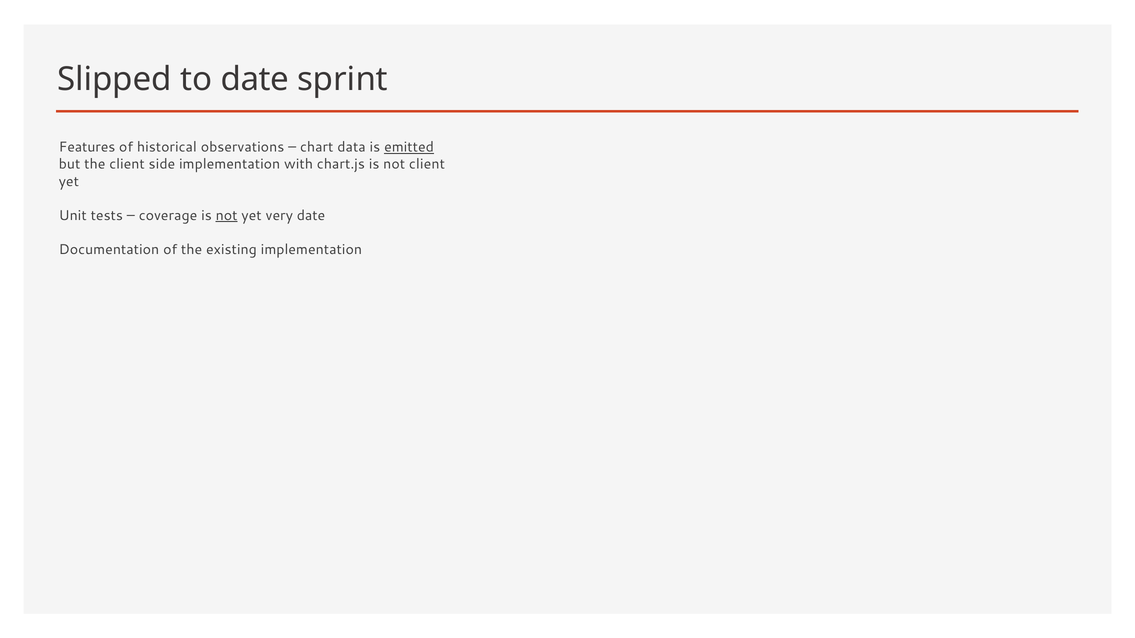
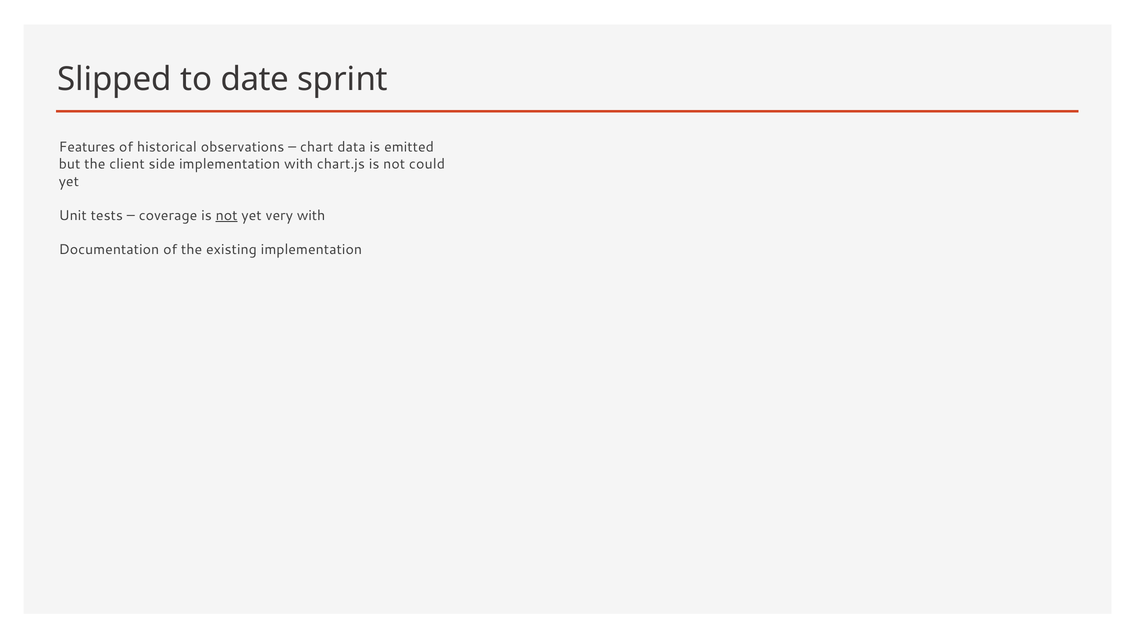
emitted underline: present -> none (409, 147)
not client: client -> could (427, 164)
very date: date -> with (311, 216)
